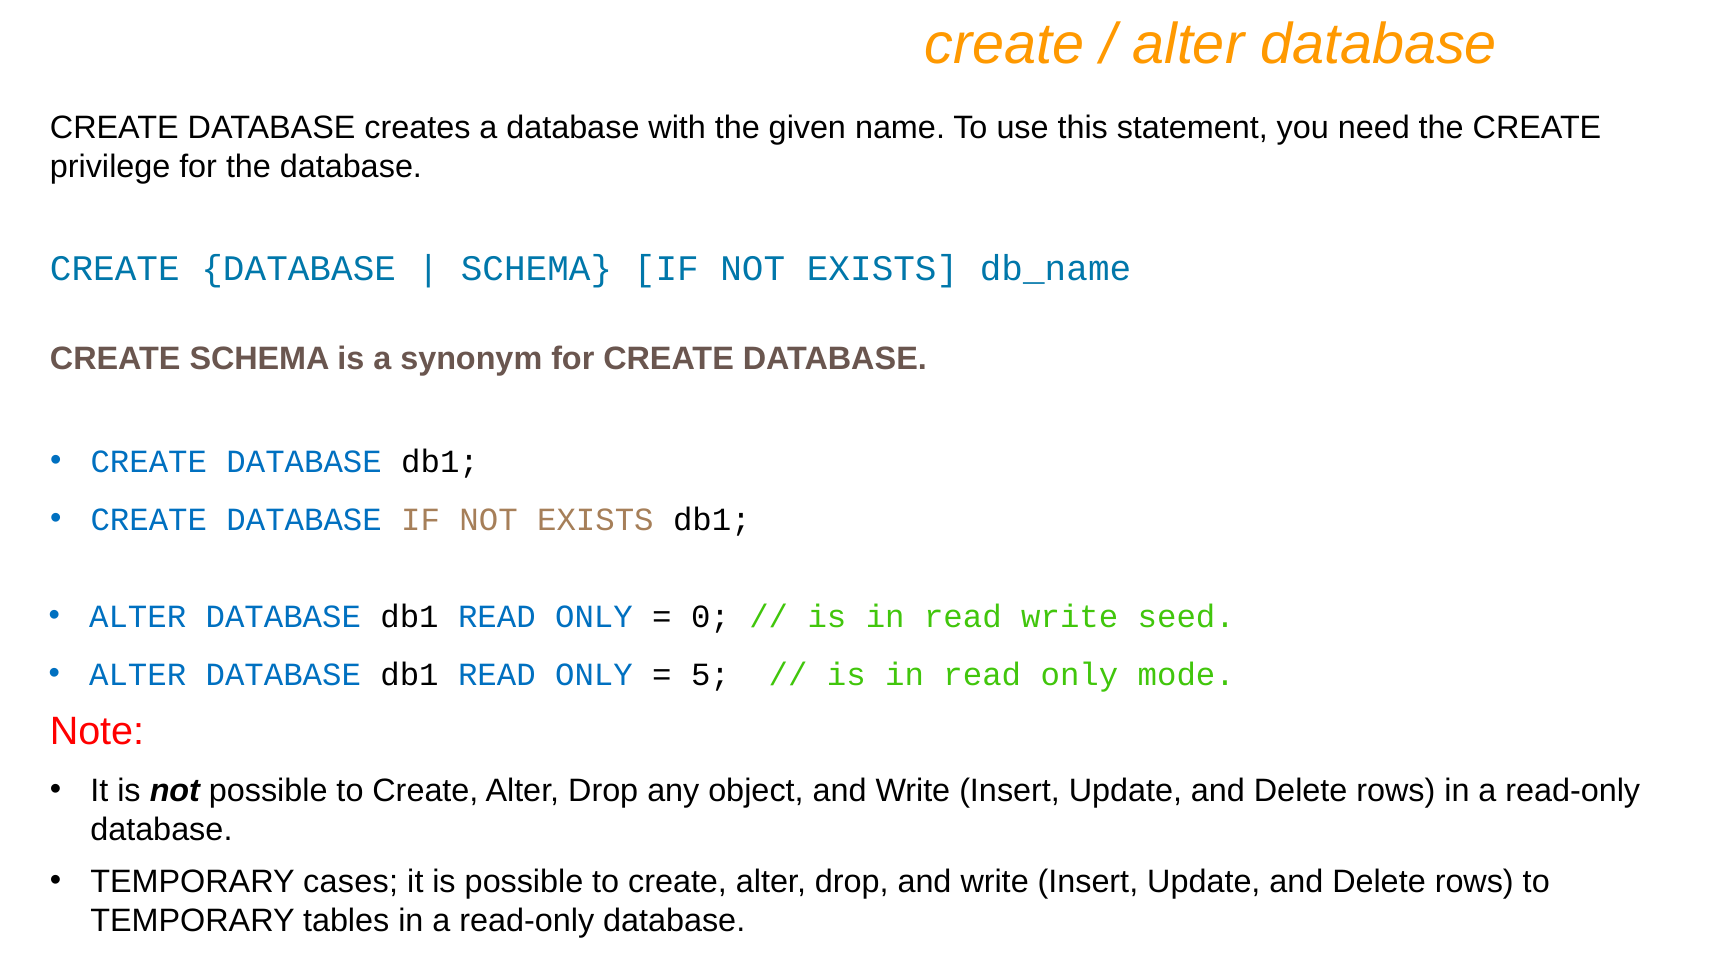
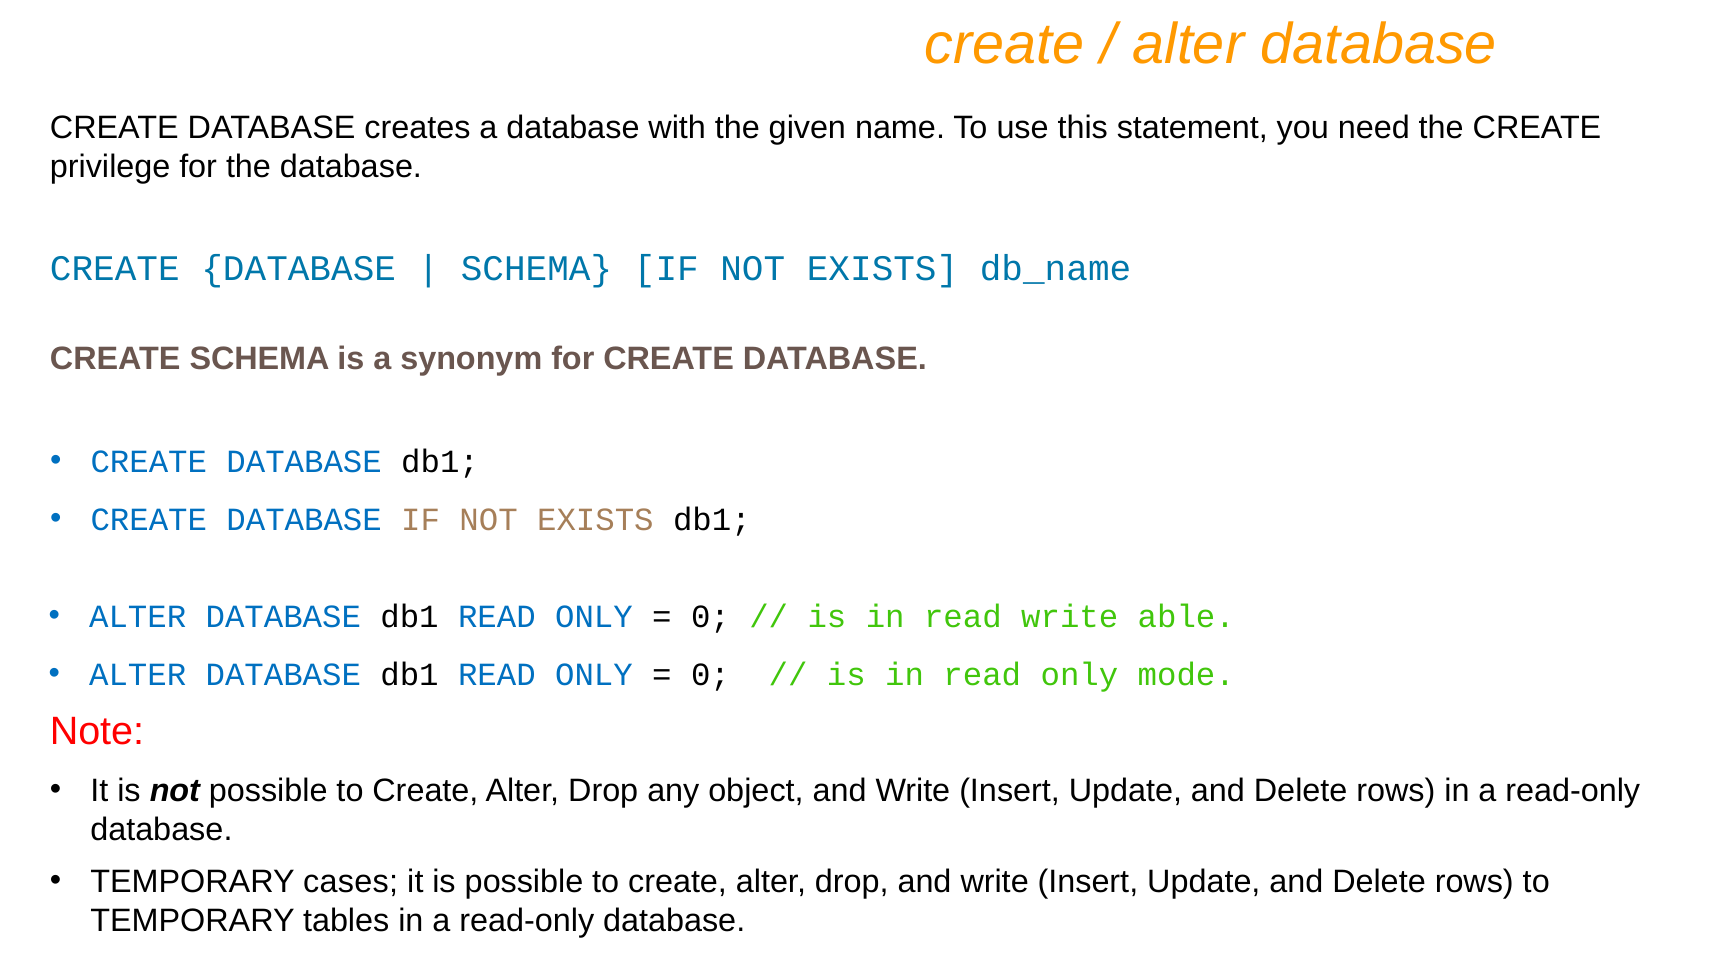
seed: seed -> able (1186, 617)
5: 5 -> 0 (710, 675)
